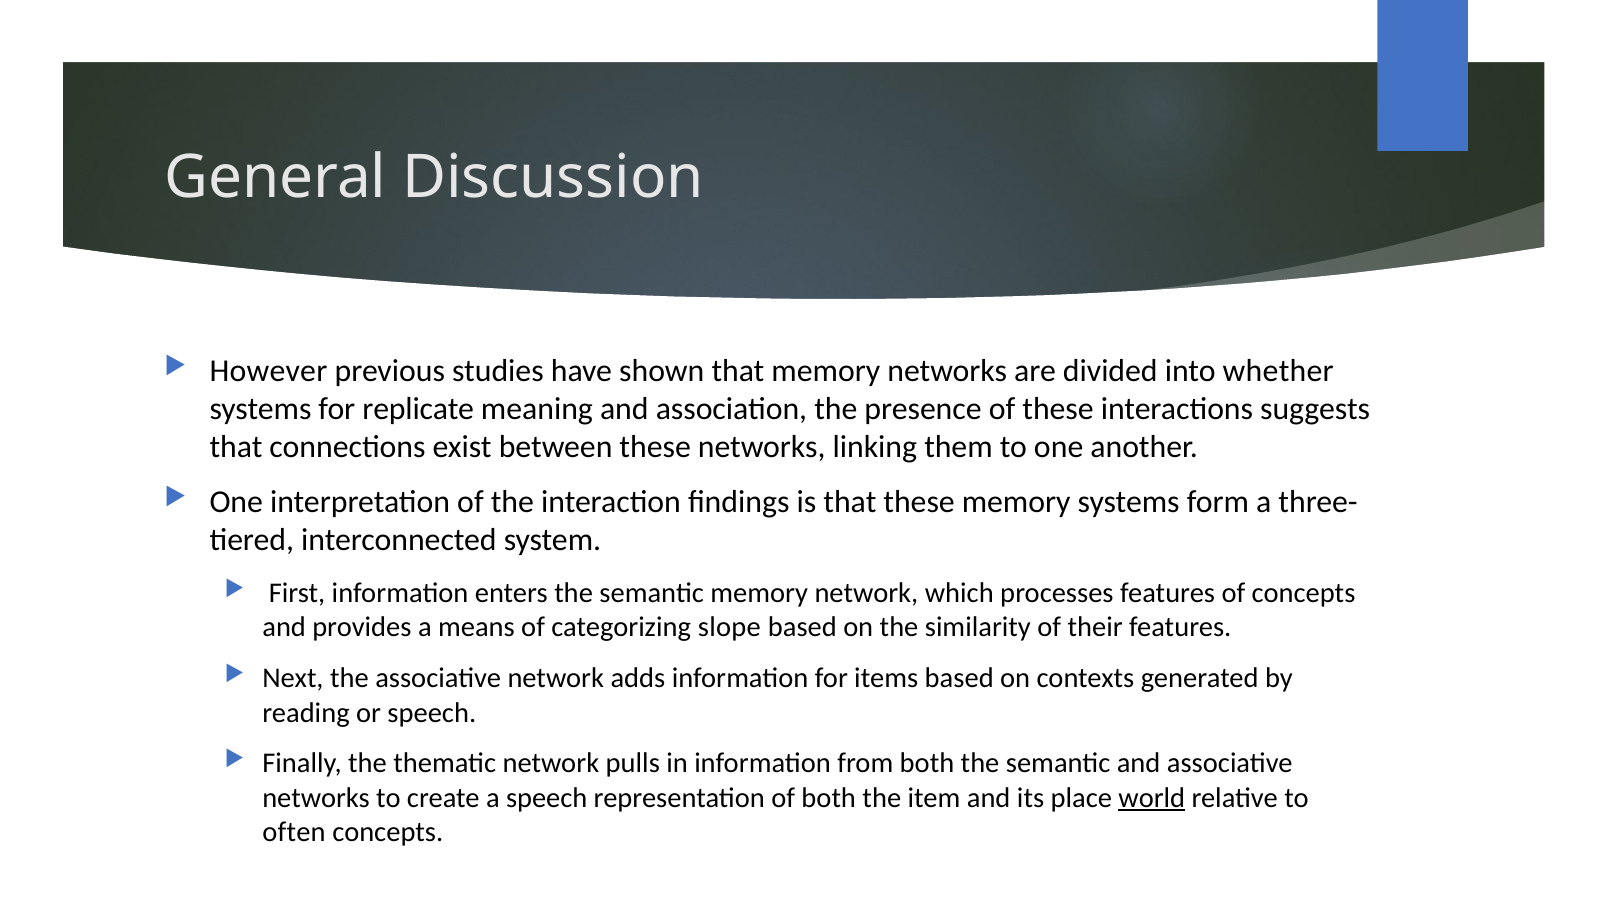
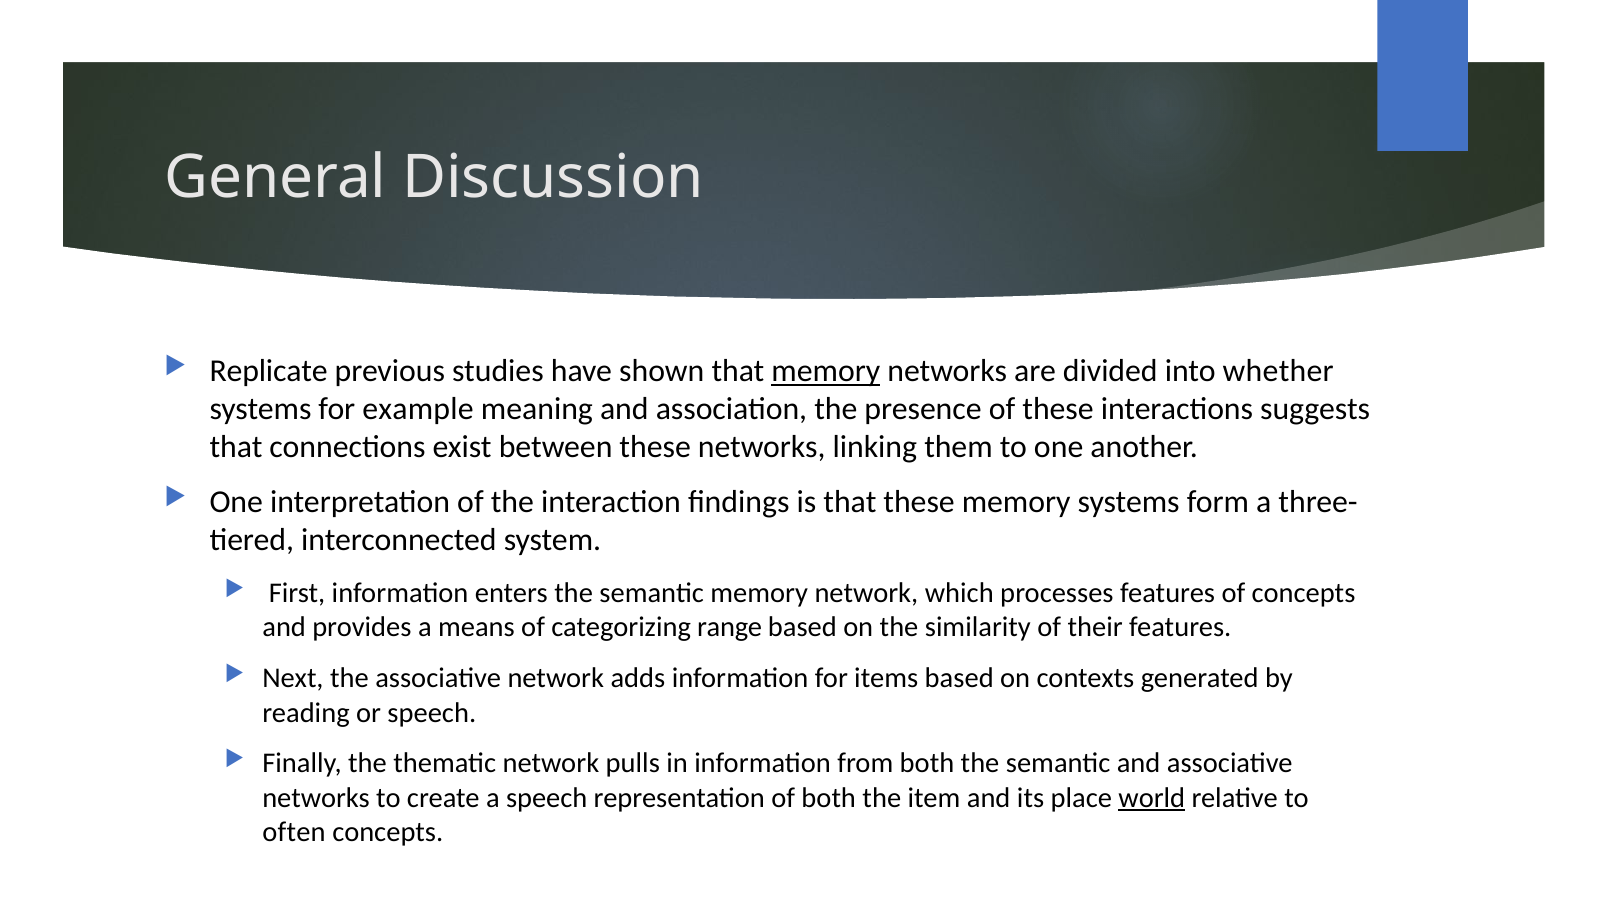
However: However -> Replicate (269, 371)
memory underline: none -> present (826, 371)
replicate: replicate -> example (418, 409)
slope: slope -> range (730, 627)
